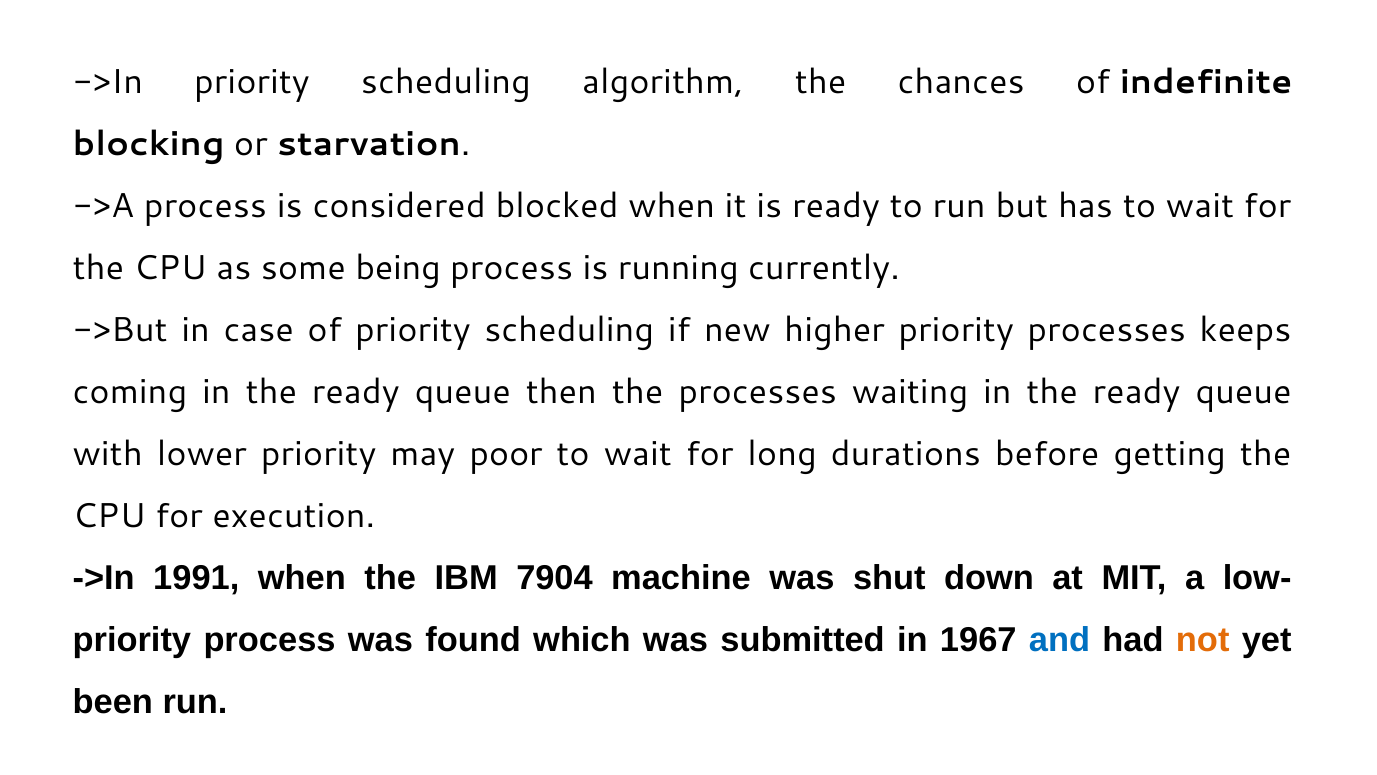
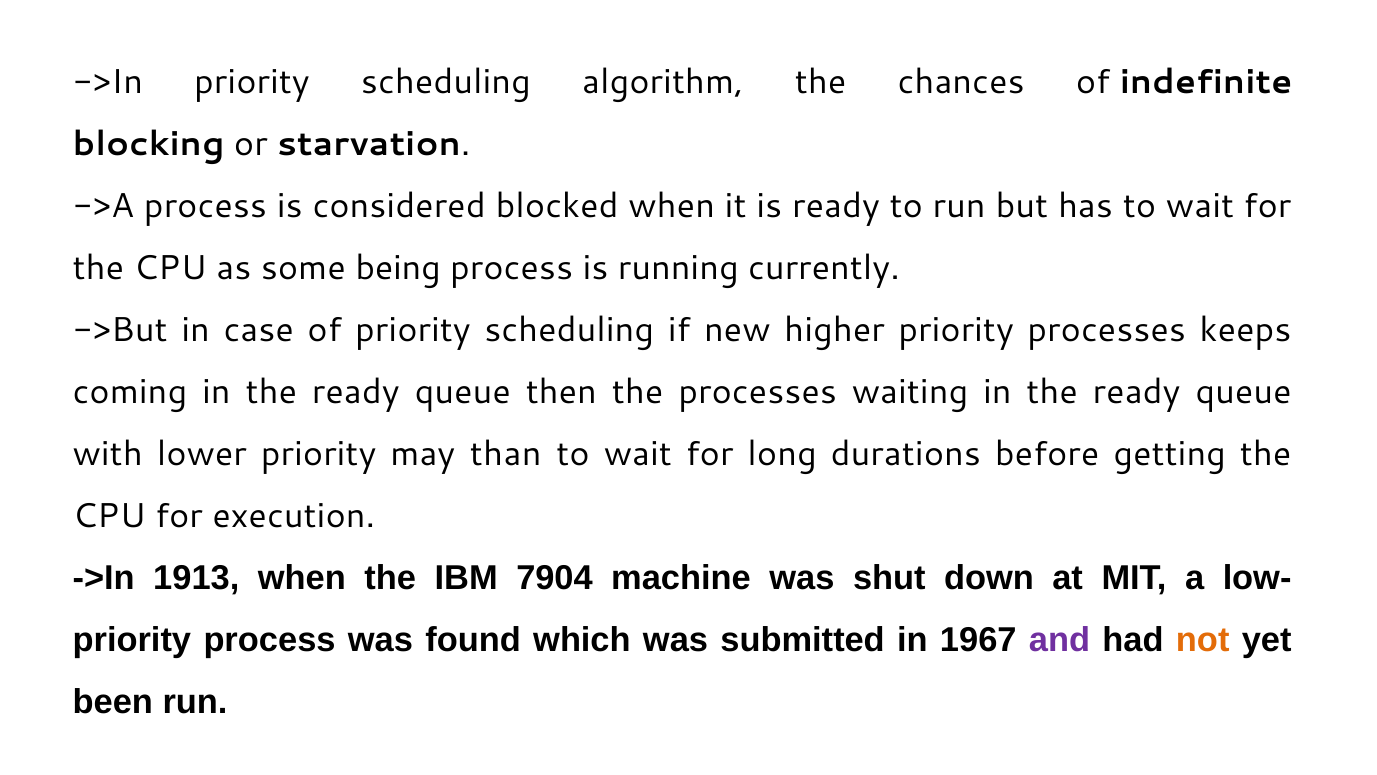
poor: poor -> than (506, 453)
1991: 1991 -> 1913 (196, 577)
and colour: blue -> purple (1060, 639)
